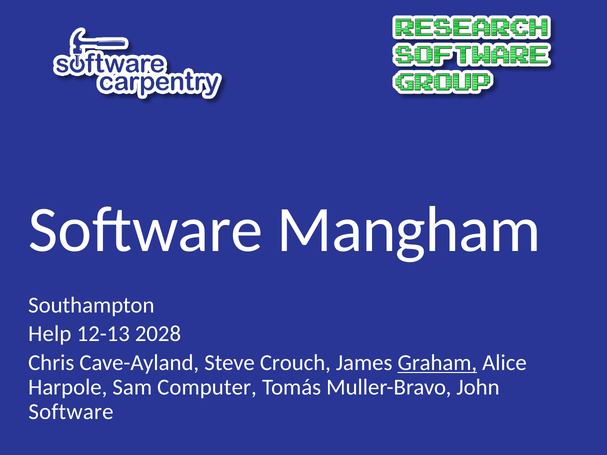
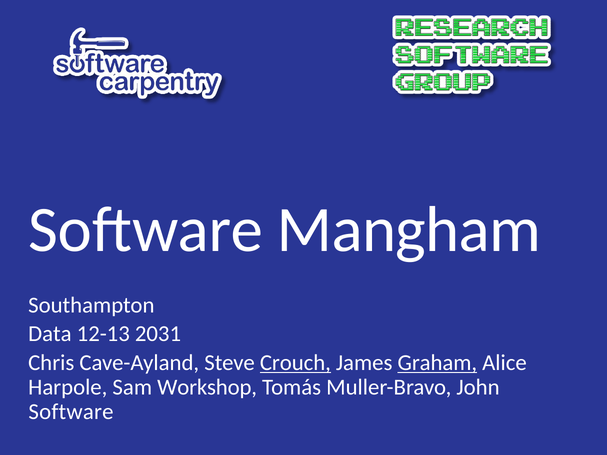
Help: Help -> Data (50, 334)
2028: 2028 -> 2031 (158, 334)
Crouch underline: none -> present (295, 363)
Computer: Computer -> Workshop (207, 388)
